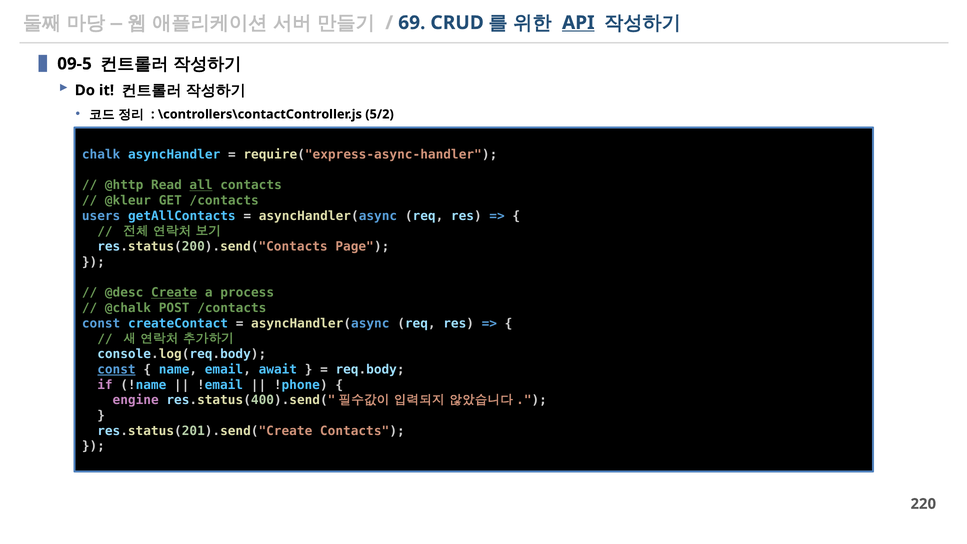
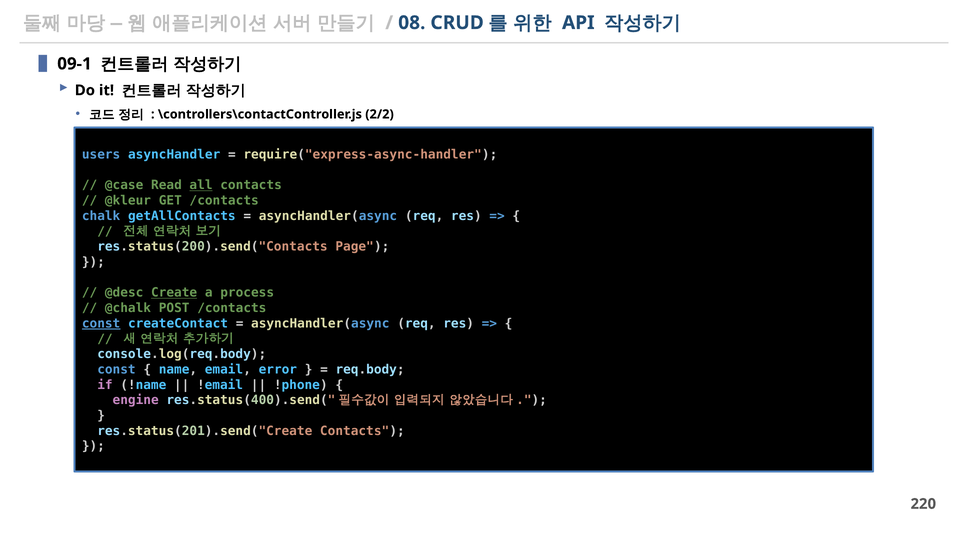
69: 69 -> 08 (412, 23)
API underline: present -> none (578, 23)
09-5: 09-5 -> 09-1 (75, 64)
5/2: 5/2 -> 2/2 (380, 114)
chalk: chalk -> users (101, 155)
@http: @http -> @case (124, 185)
users: users -> chalk (101, 216)
const underline: none -> present (101, 323)
const underline: present -> none (116, 369)
await: await -> error (278, 369)
